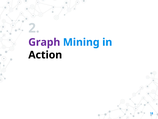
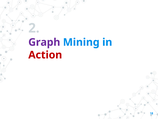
Action colour: black -> red (45, 55)
